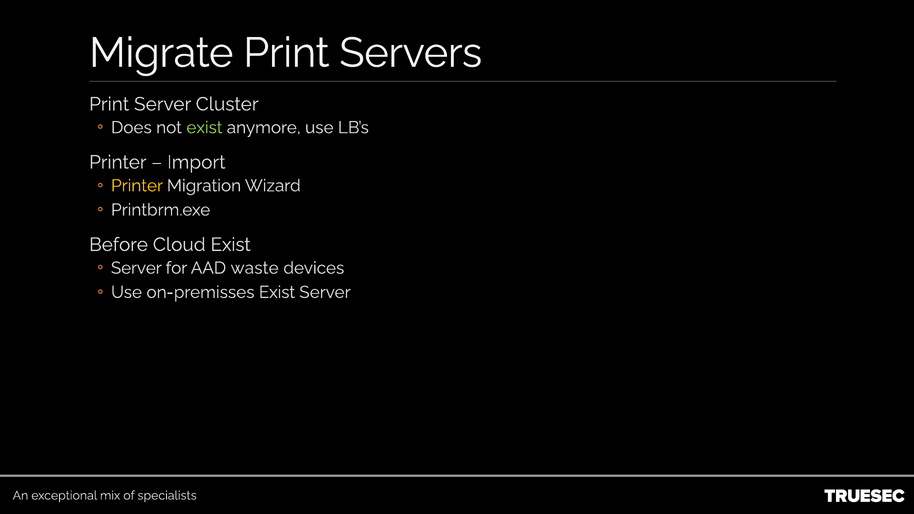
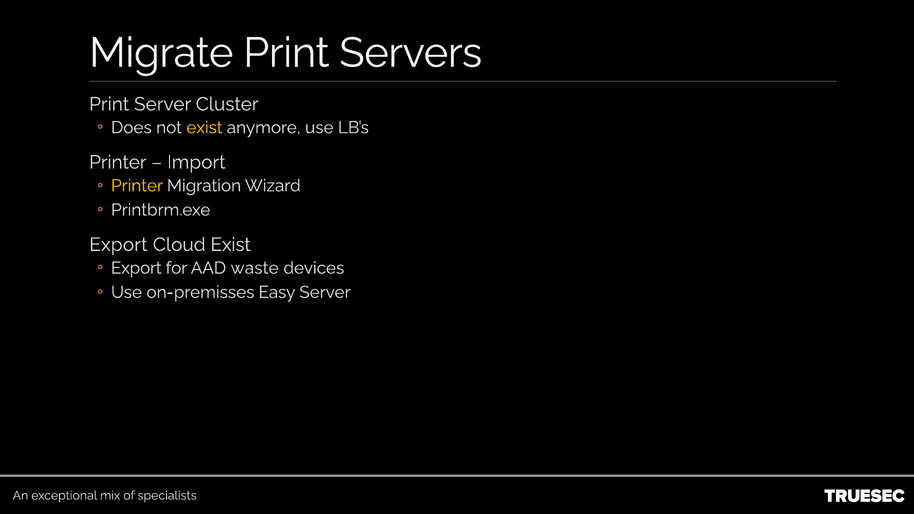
exist colour: light green -> yellow (204, 128)
Before: Before -> Export (118, 245)
Server: Server -> Export (136, 268)
on-premisses Exist: Exist -> Easy (277, 292)
